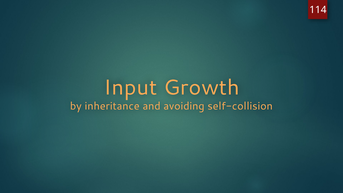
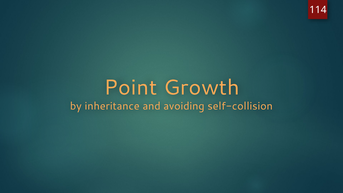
Input: Input -> Point (130, 87)
